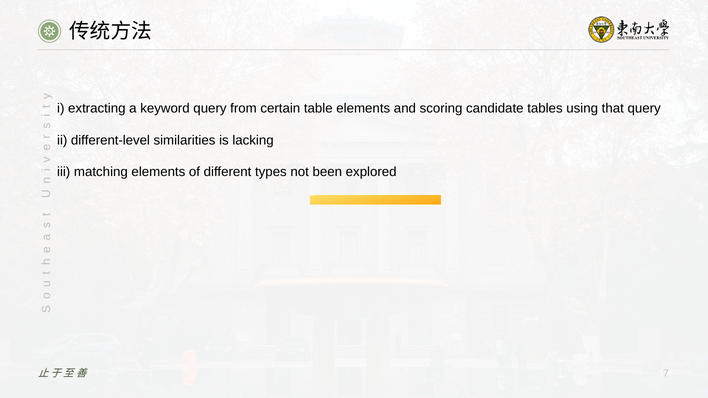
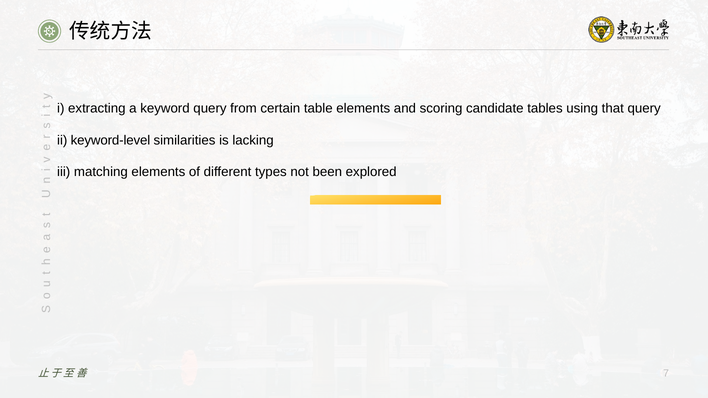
different-level: different-level -> keyword-level (111, 140)
